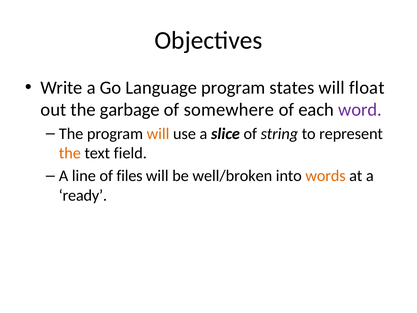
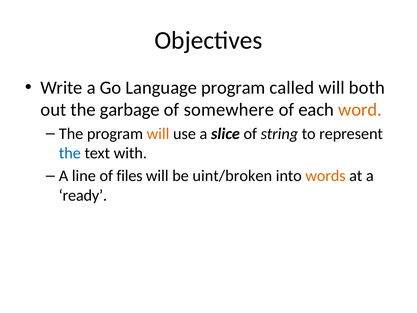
states: states -> called (292, 87)
float: float -> both (367, 87)
word colour: purple -> orange (360, 110)
the colour: orange -> blue (70, 153)
field: field -> with (130, 153)
well/broken: well/broken -> uint/broken (232, 176)
